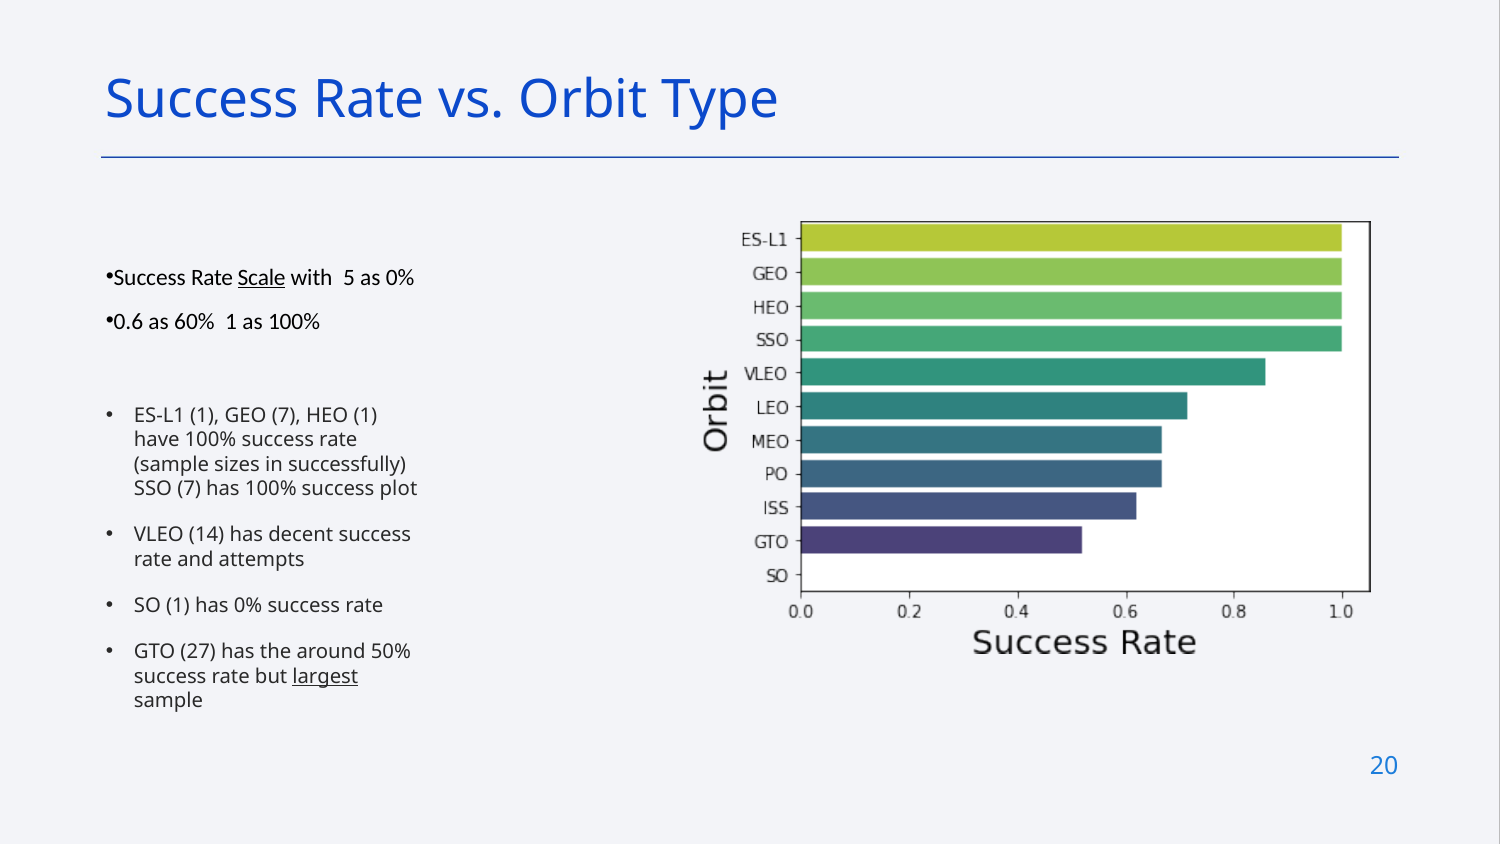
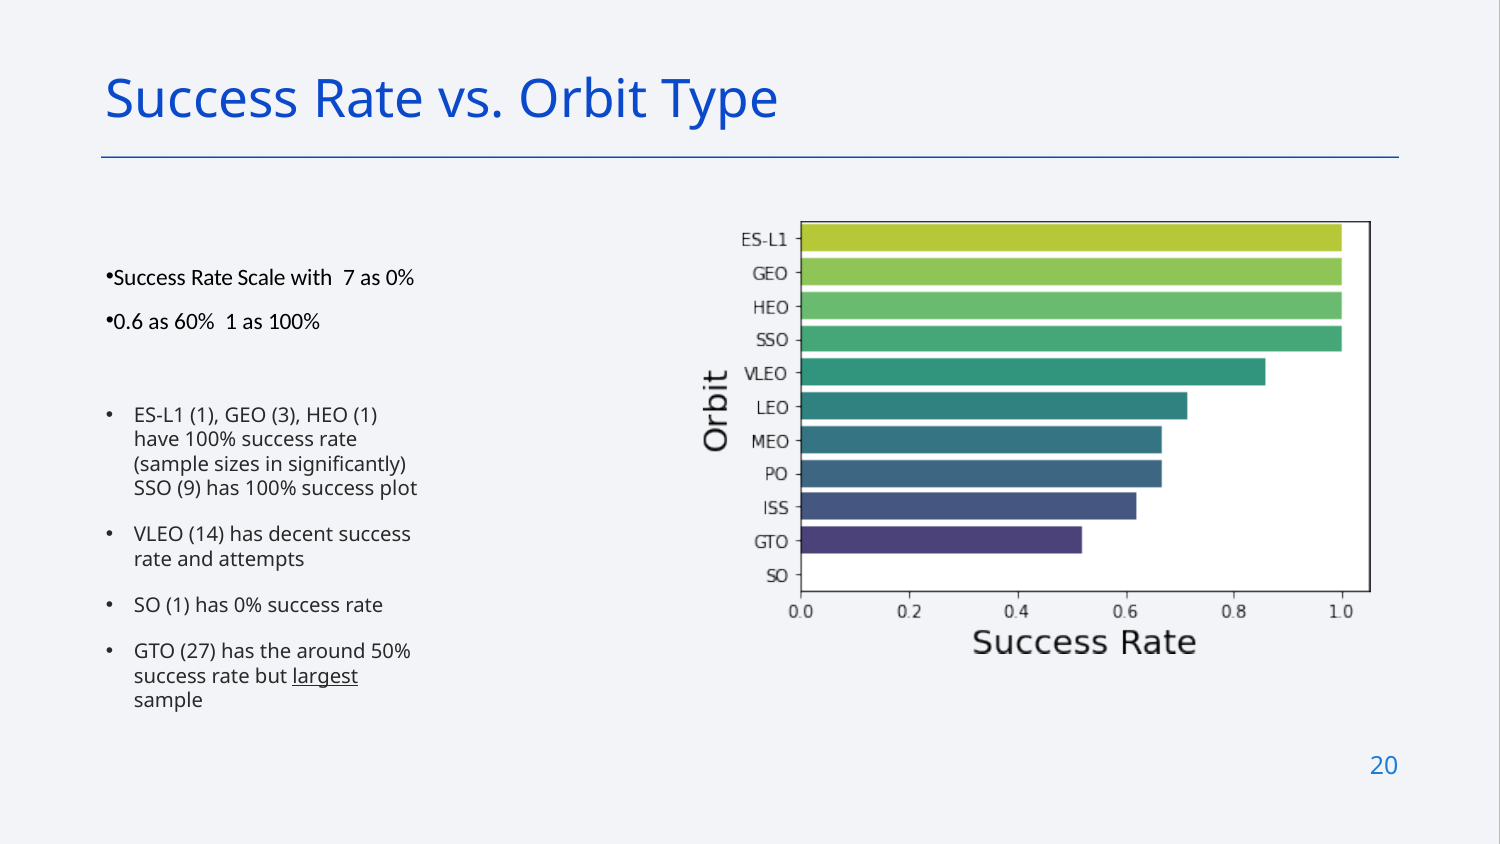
Scale underline: present -> none (262, 277)
5: 5 -> 7 (349, 277)
GEO 7: 7 -> 3 (286, 415)
successfully: successfully -> significantly (347, 464)
SSO 7: 7 -> 9 (189, 489)
